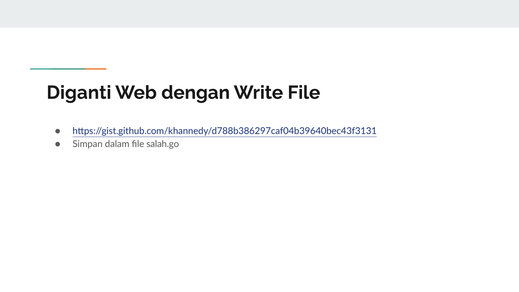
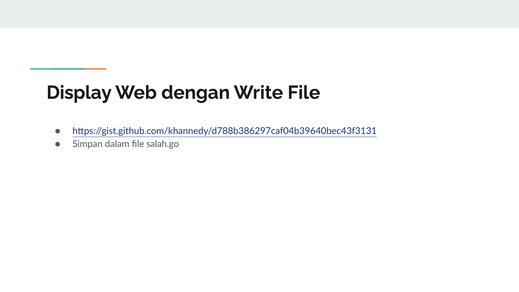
Diganti: Diganti -> Display (79, 93)
